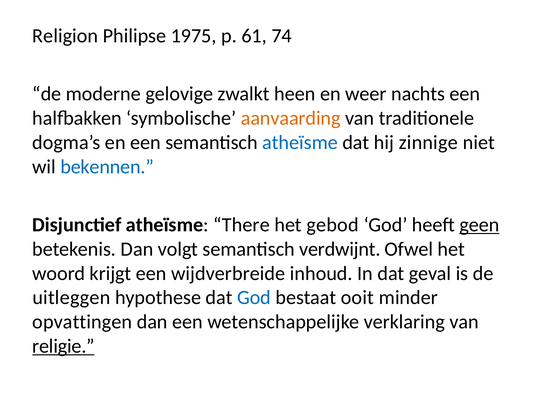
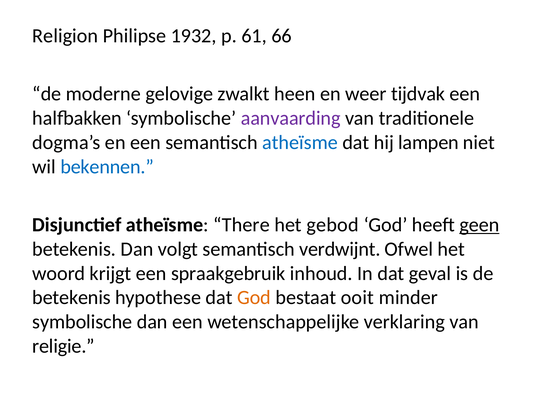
1975: 1975 -> 1932 (194, 36)
74: 74 -> 66 (282, 36)
nachts: nachts -> tijdvak (418, 94)
aanvaarding colour: orange -> purple (291, 118)
zinnige: zinnige -> lampen (428, 142)
wijdverbreide: wijdverbreide -> spraakgebruik (228, 273)
uitleggen: uitleggen -> betekenis (72, 297)
God colour: blue -> orange (254, 297)
opvattingen: opvattingen -> symbolische (82, 321)
religie underline: present -> none (63, 346)
